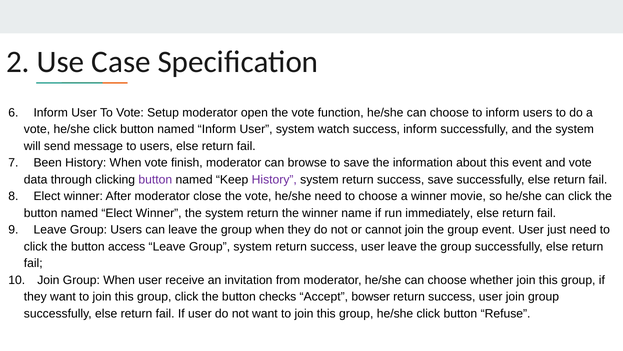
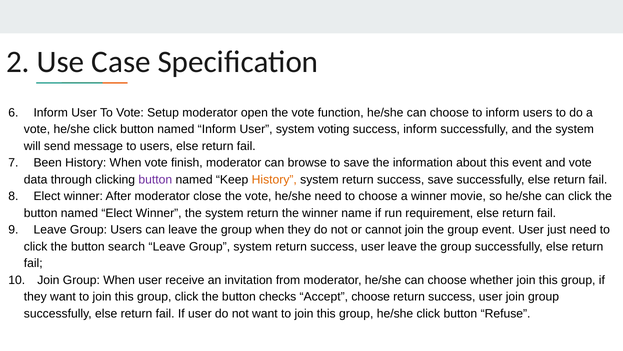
watch: watch -> voting (334, 129)
History colour: purple -> orange (274, 179)
immediately: immediately -> requirement (439, 213)
access: access -> search (127, 246)
Accept bowser: bowser -> choose (371, 296)
